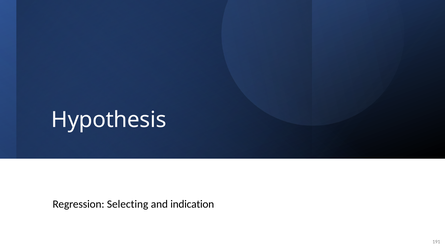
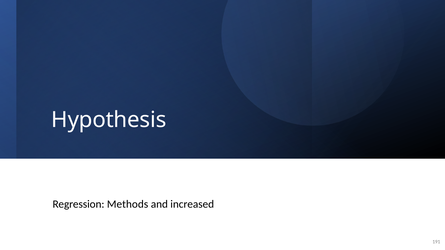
Selecting: Selecting -> Methods (128, 204)
indication: indication -> increased (192, 204)
